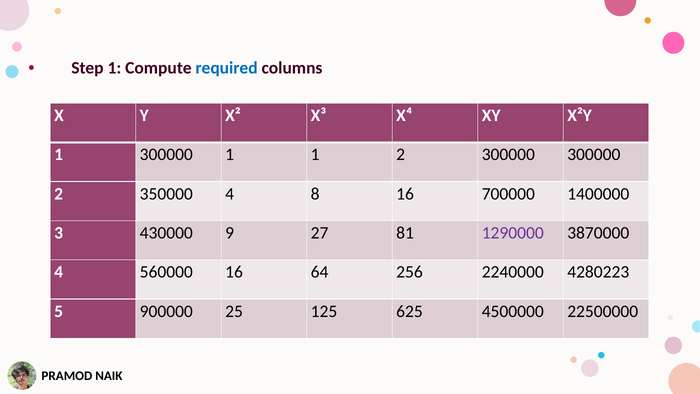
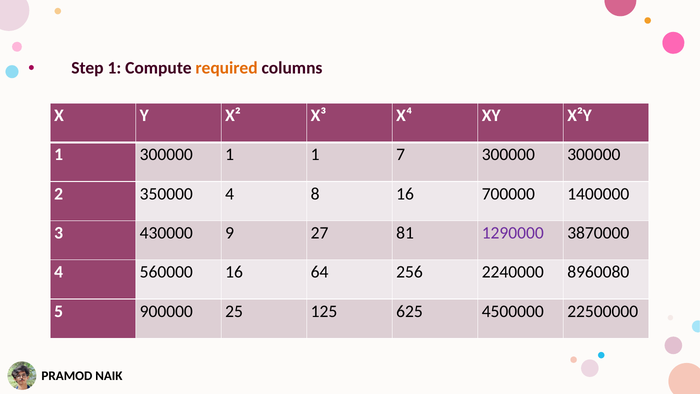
required colour: blue -> orange (227, 68)
1 2: 2 -> 7 (401, 155)
4280223: 4280223 -> 8960080 (598, 272)
